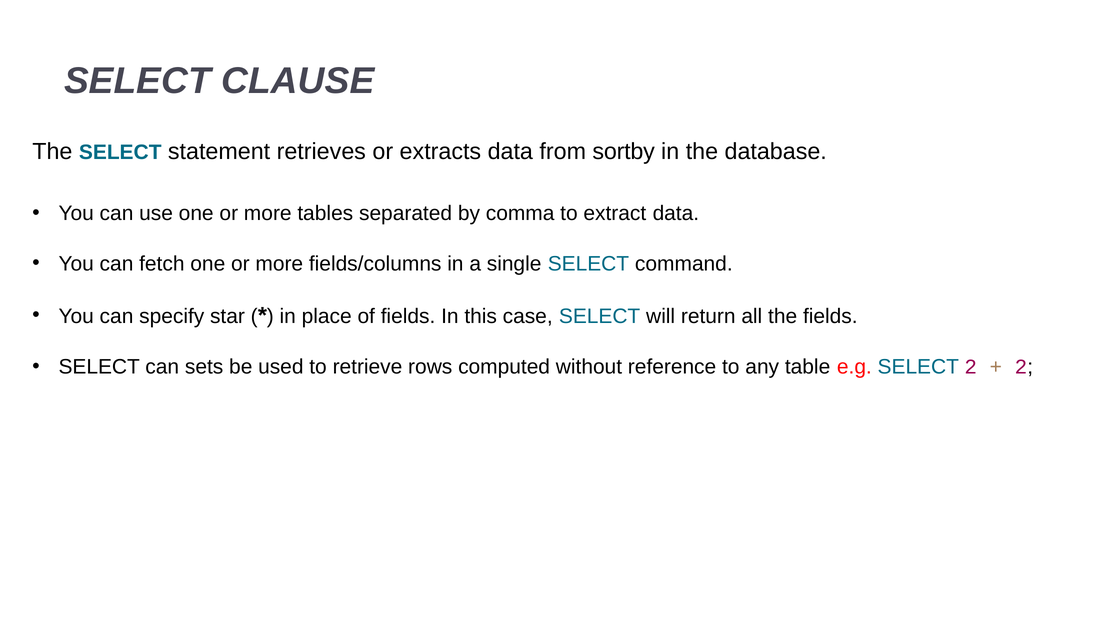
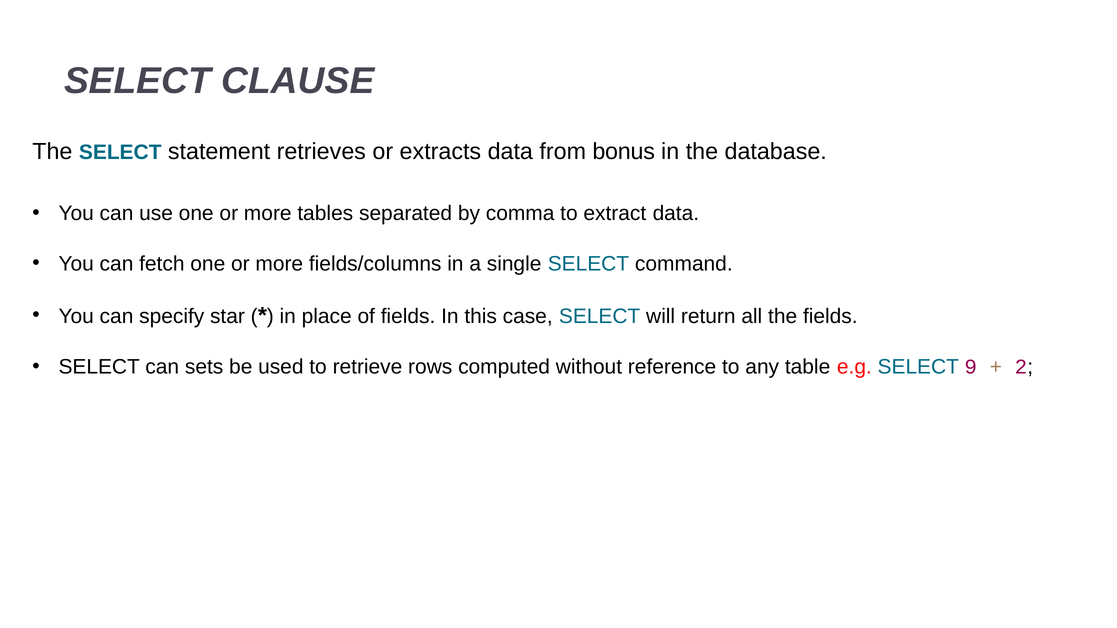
sortby: sortby -> bonus (624, 152)
SELECT 2: 2 -> 9 (971, 367)
